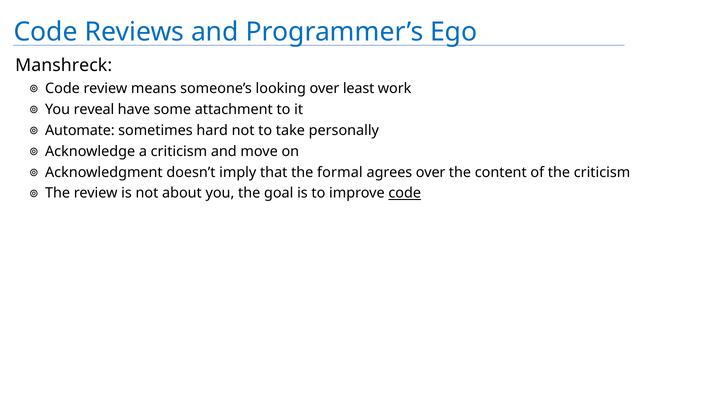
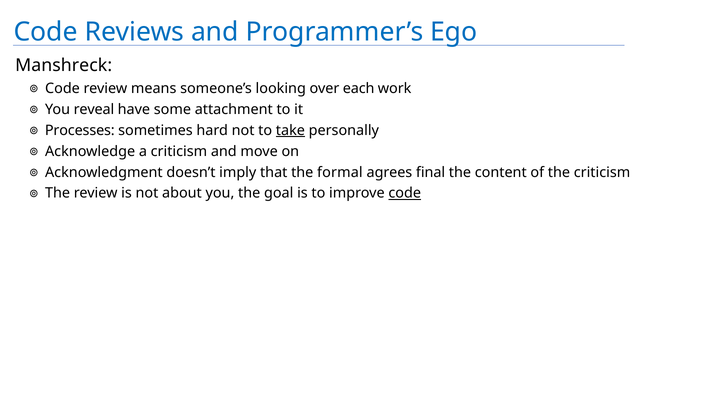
least: least -> each (359, 88)
Automate: Automate -> Processes (80, 130)
take underline: none -> present (290, 130)
agrees over: over -> final (431, 172)
